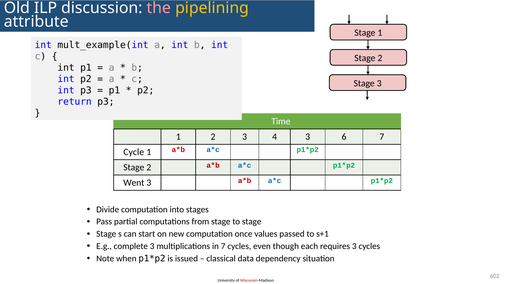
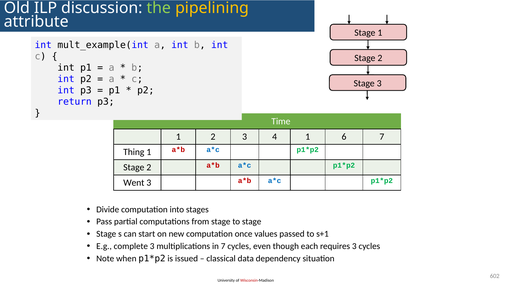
the colour: pink -> light green (159, 8)
4 3: 3 -> 1 (308, 137)
Cycle: Cycle -> Thing (134, 152)
